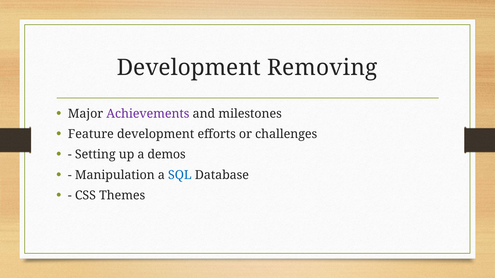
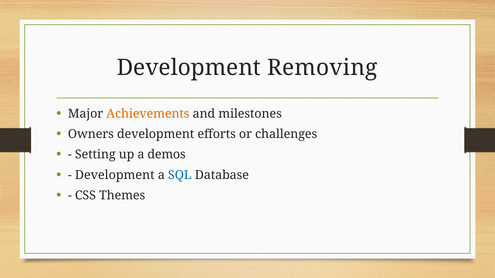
Achievements colour: purple -> orange (148, 114)
Feature: Feature -> Owners (91, 134)
Manipulation: Manipulation -> Development (115, 175)
